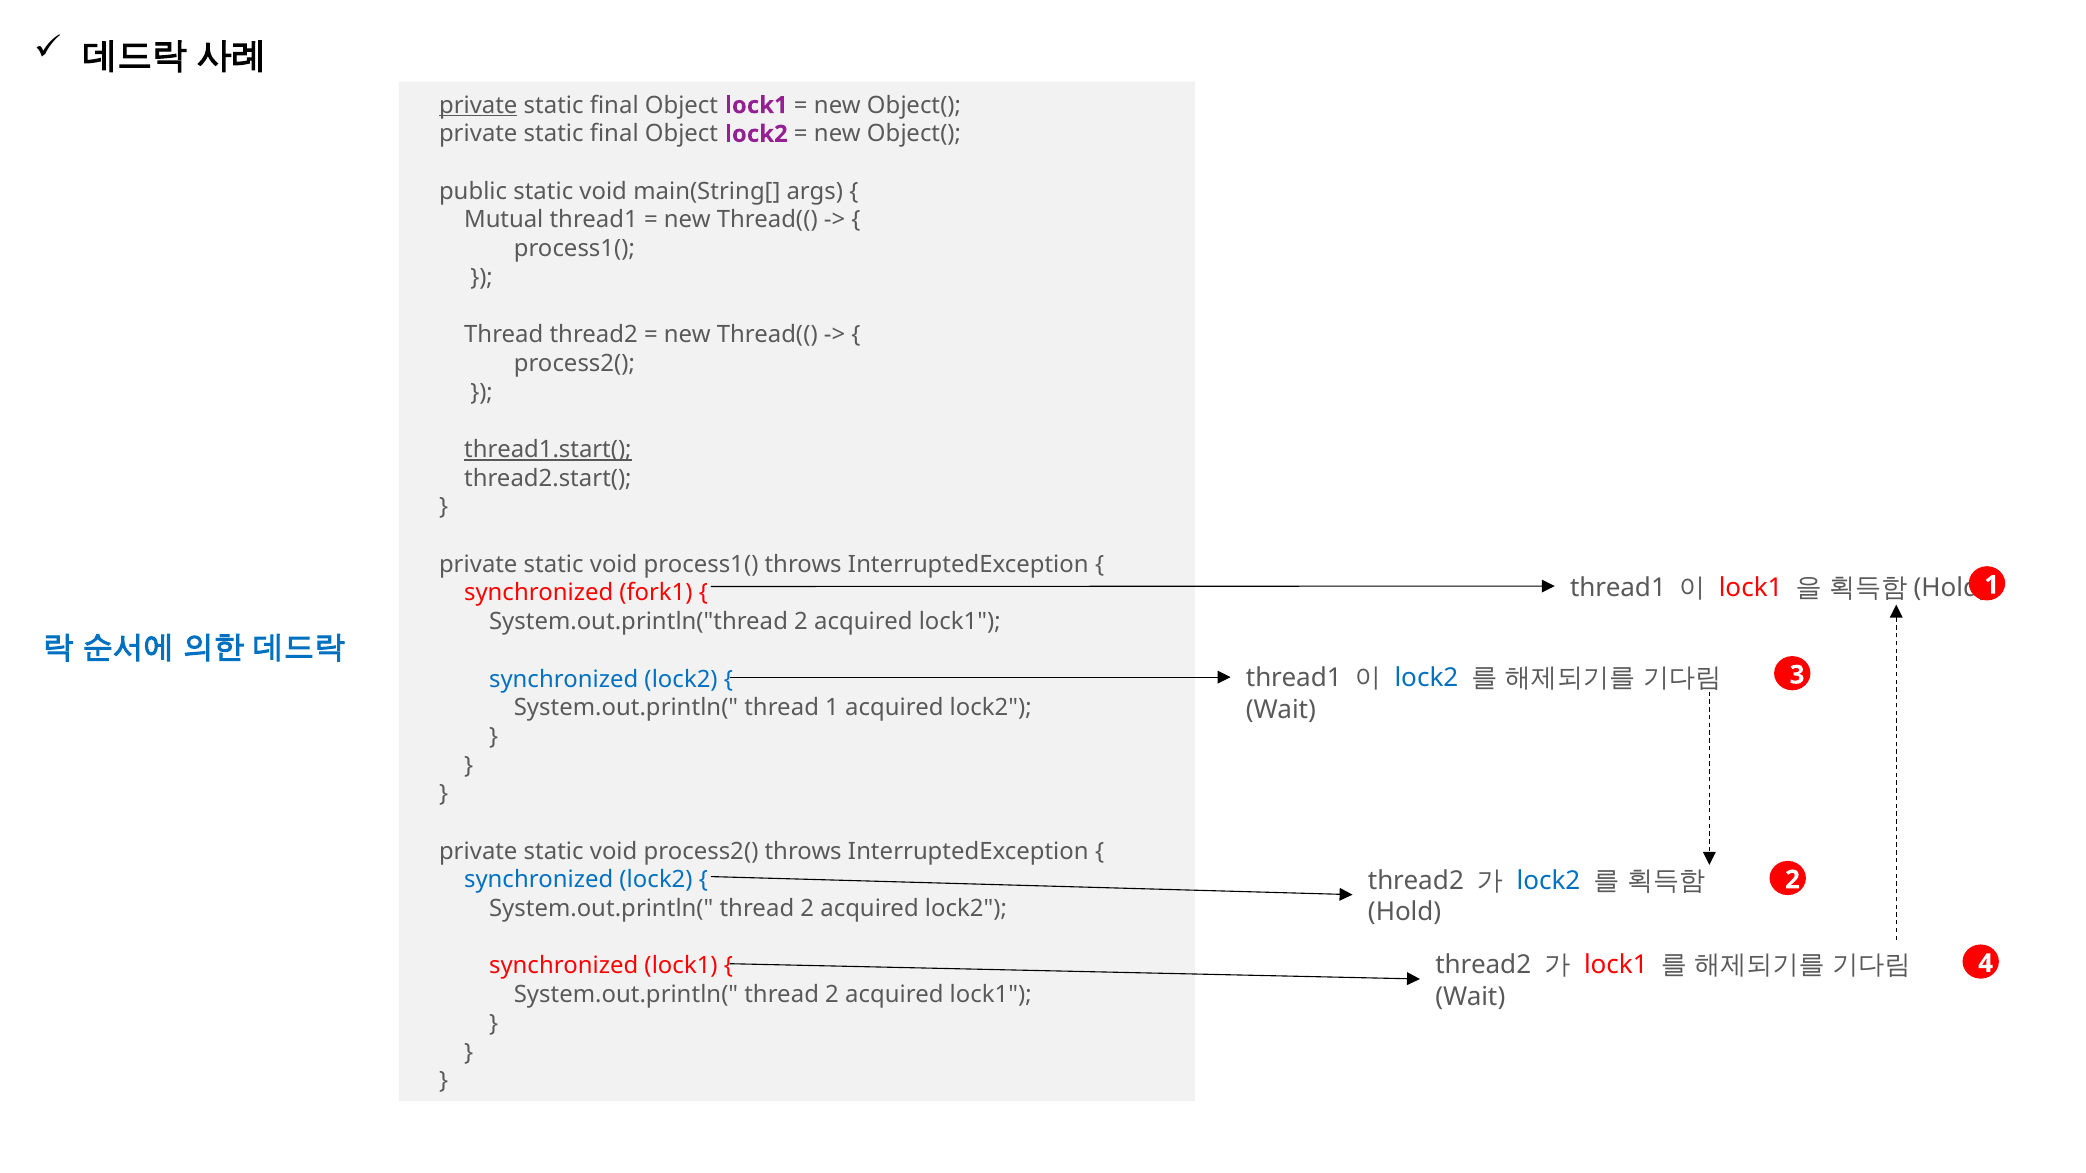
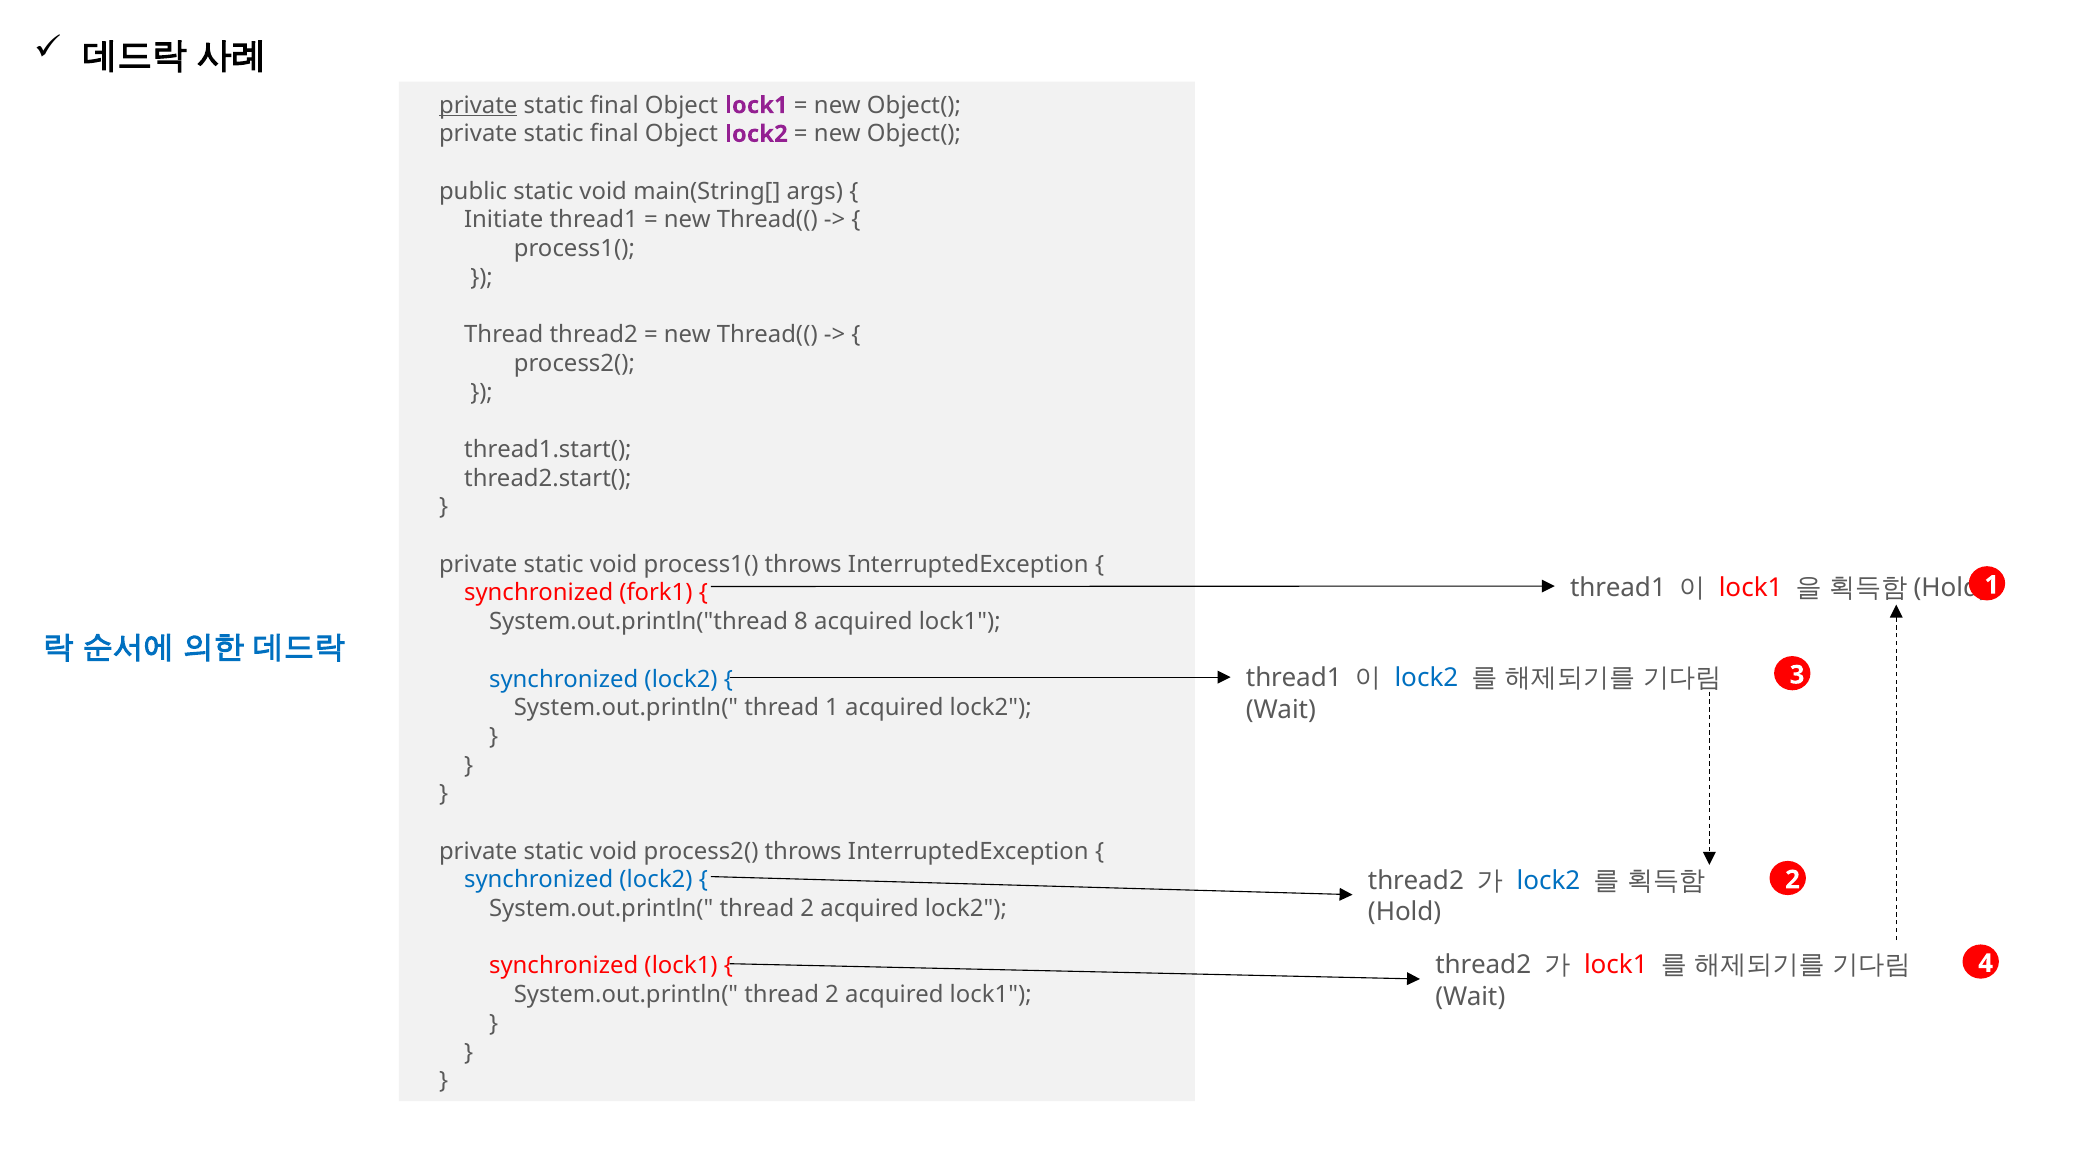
Mutual: Mutual -> Initiate (504, 220)
thread1.start( underline: present -> none (548, 450)
System.out.println("thread 2: 2 -> 8 (801, 622)
